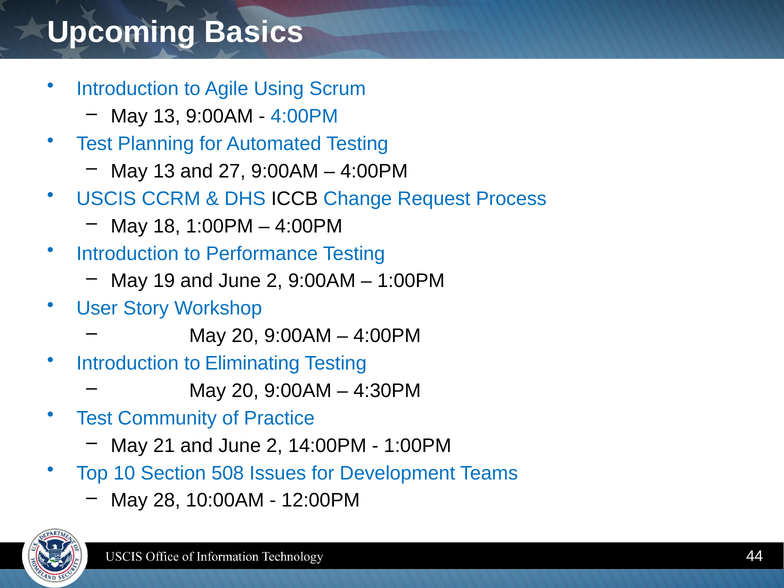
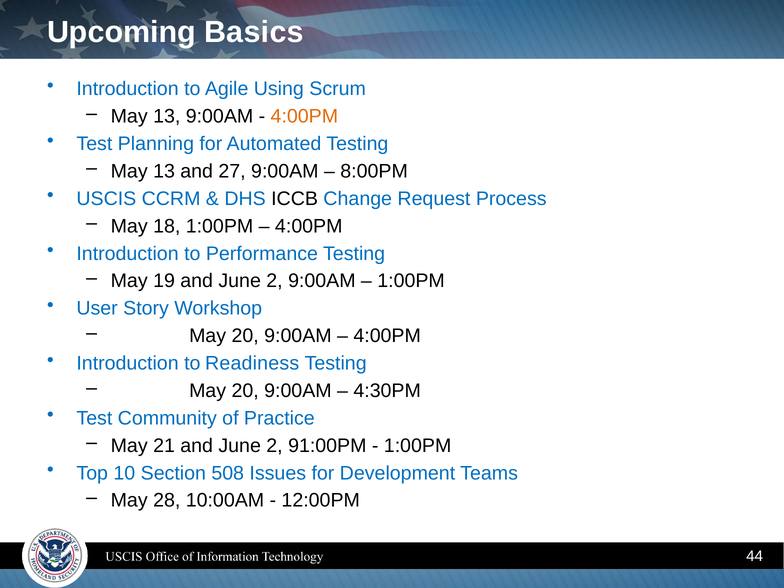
4:00PM colour: blue -> orange (304, 116)
4:00PM: 4:00PM -> 8:00PM (374, 171)
Eliminating: Eliminating -> Readiness (252, 363)
14:00PM: 14:00PM -> 91:00PM (327, 446)
